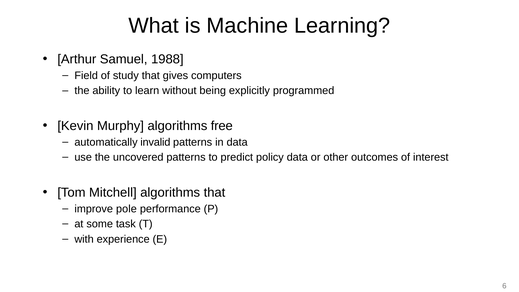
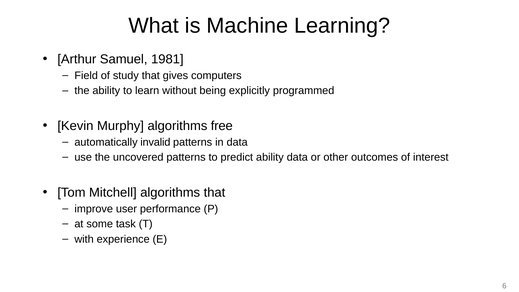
1988: 1988 -> 1981 (167, 59)
predict policy: policy -> ability (270, 157)
pole: pole -> user (126, 209)
